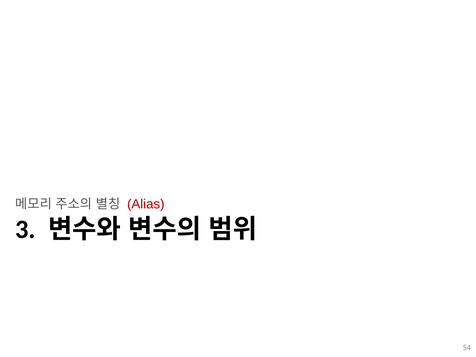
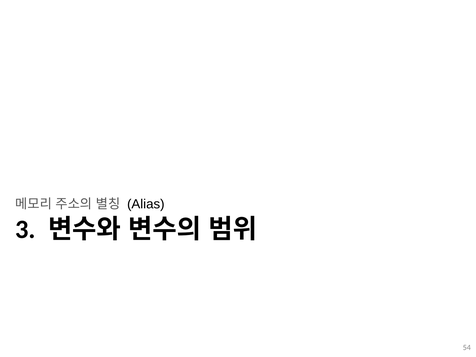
Alias colour: red -> black (146, 204)
